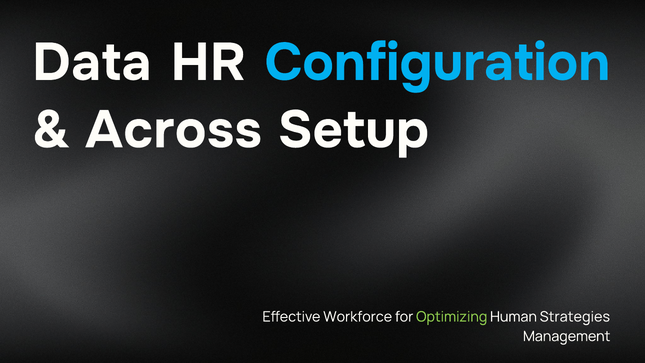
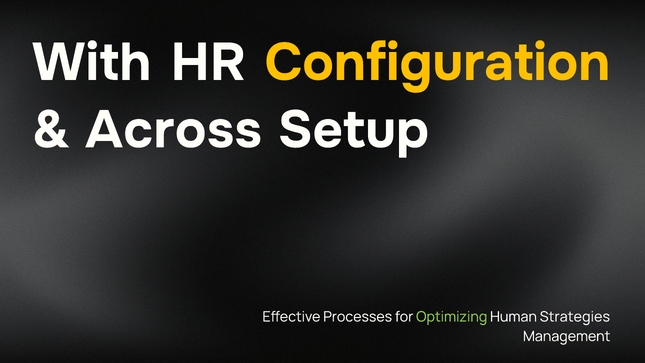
Data: Data -> With (92, 62)
Configuration colour: light blue -> yellow (437, 62)
Workforce: Workforce -> Processes (358, 317)
